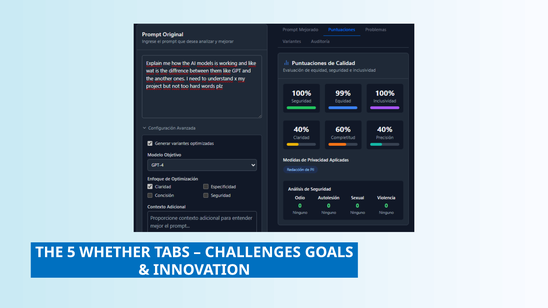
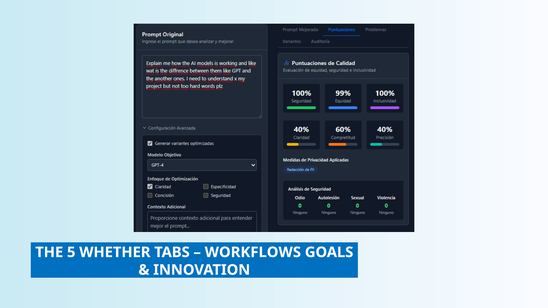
CHALLENGES: CHALLENGES -> WORKFLOWS (253, 252)
